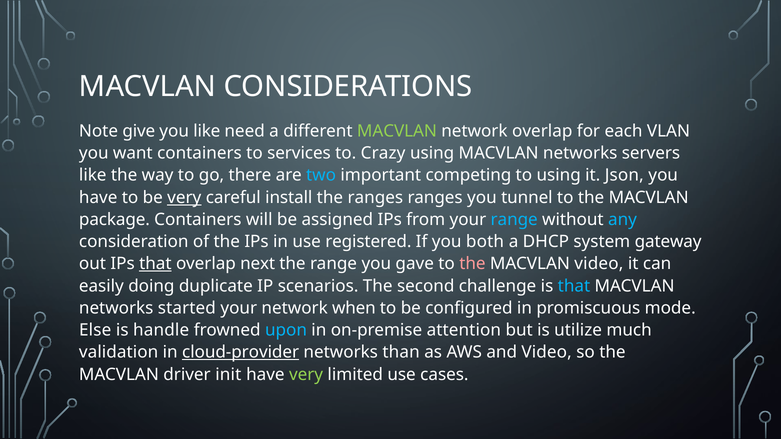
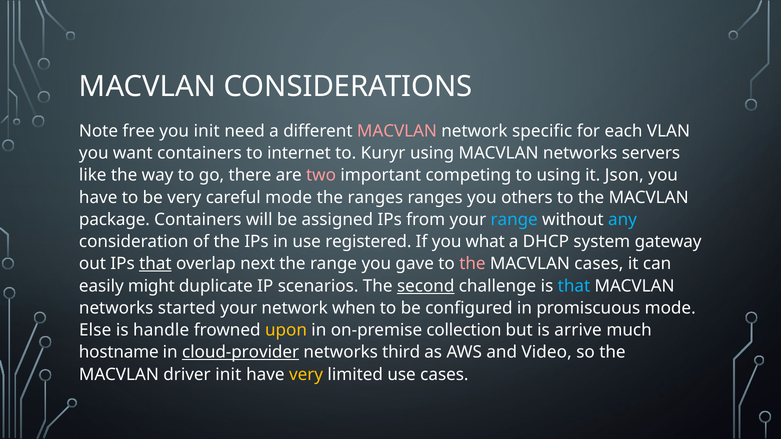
give: give -> free (139, 131)
you like: like -> init (207, 131)
MACVLAN colour: light green -> pink (397, 131)
network overlap: overlap -> specific (542, 131)
services: services -> internet (299, 153)
Crazy: Crazy -> Kuryr (383, 153)
two colour: light blue -> pink (321, 175)
very underline: present -> none (184, 198)
careful install: install -> mode (289, 198)
tunnel: tunnel -> others (527, 198)
both: both -> what (485, 242)
MACVLAN video: video -> cases (599, 264)
doing: doing -> might (151, 286)
second underline: none -> present (426, 286)
upon colour: light blue -> yellow (286, 330)
attention: attention -> collection (464, 330)
utilize: utilize -> arrive (578, 330)
validation: validation -> hostname (119, 353)
than: than -> third (401, 353)
very colour: light green -> yellow (306, 375)
